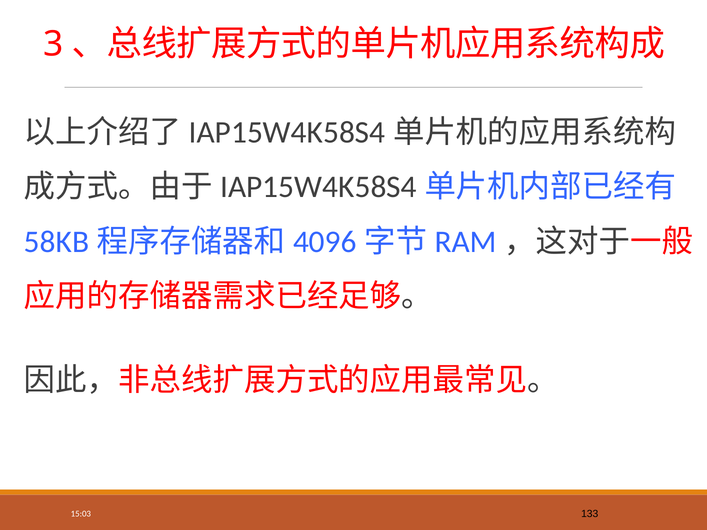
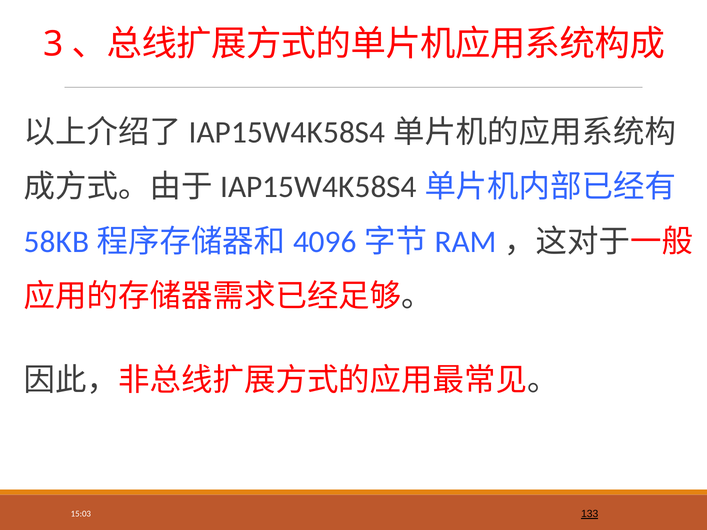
133 underline: none -> present (590, 514)
